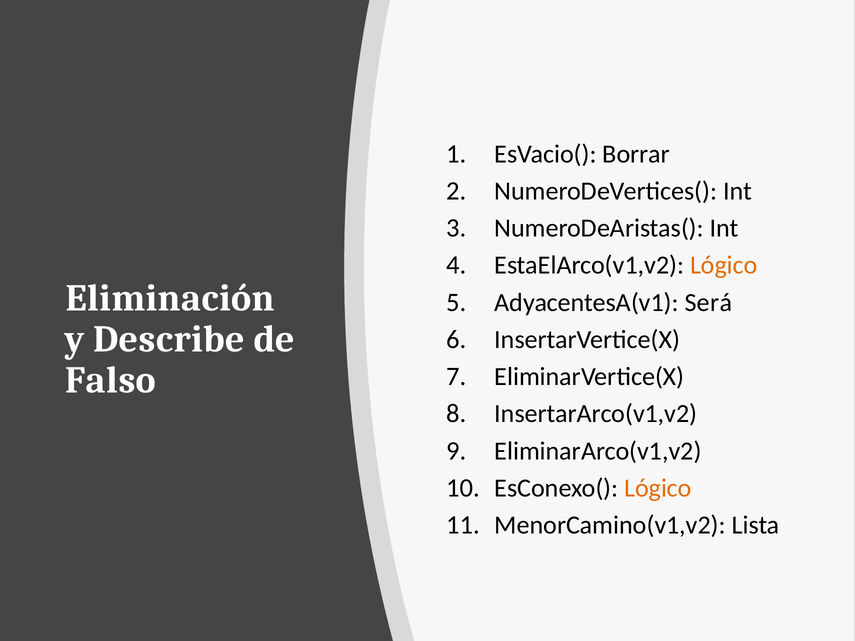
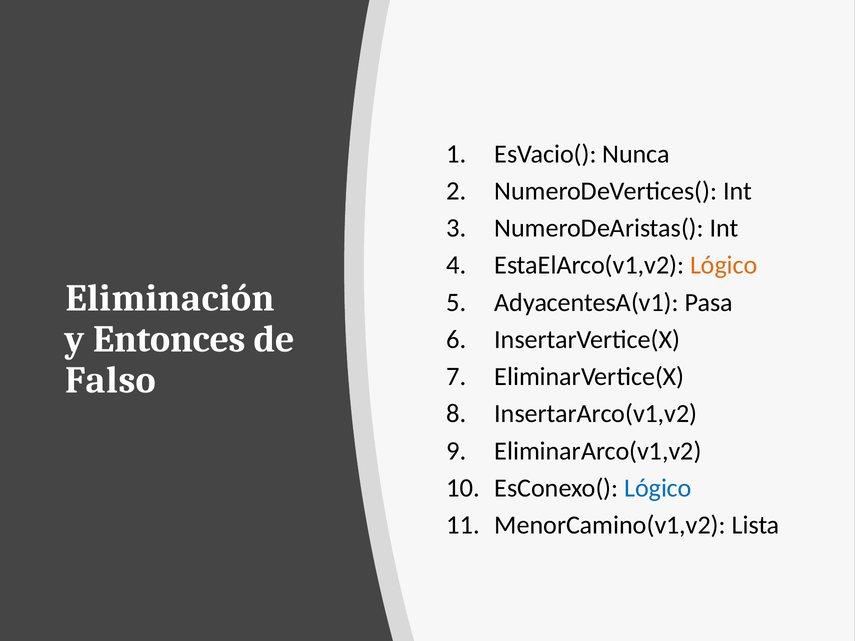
Borrar: Borrar -> Nunca (636, 154)
Será: Será -> Pasa (709, 303)
Describe: Describe -> Entonces (169, 340)
Lógico colour: orange -> blue (658, 488)
